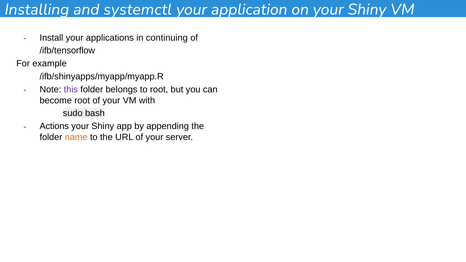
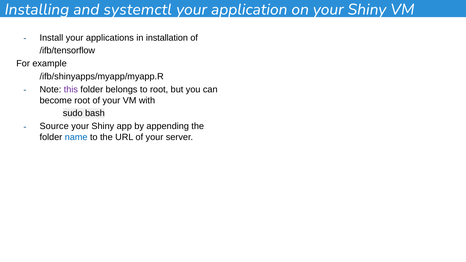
continuing: continuing -> installation (167, 38)
Actions: Actions -> Source (54, 126)
name colour: orange -> blue (76, 137)
